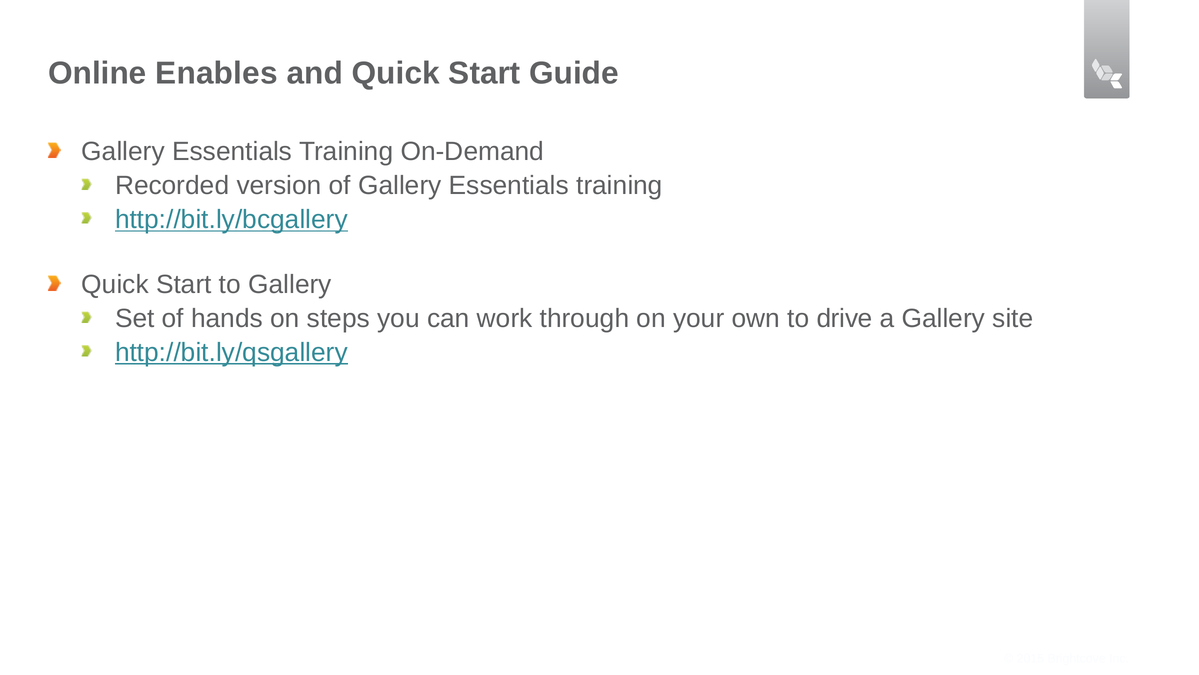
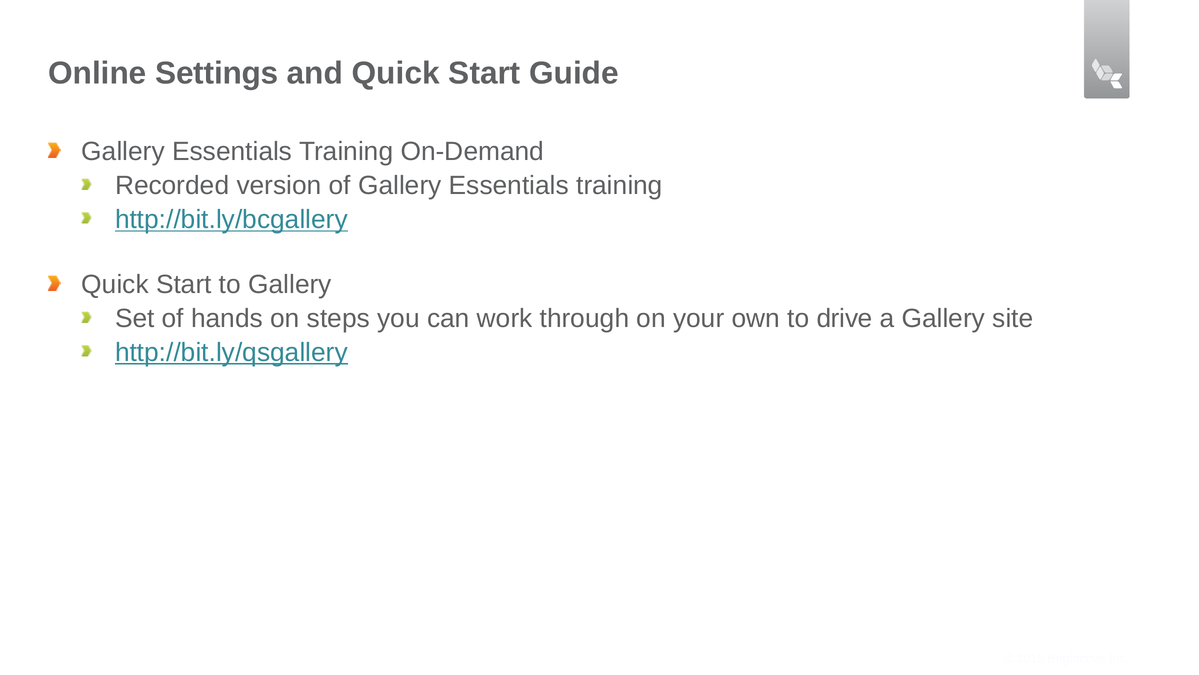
Enables: Enables -> Settings (217, 73)
